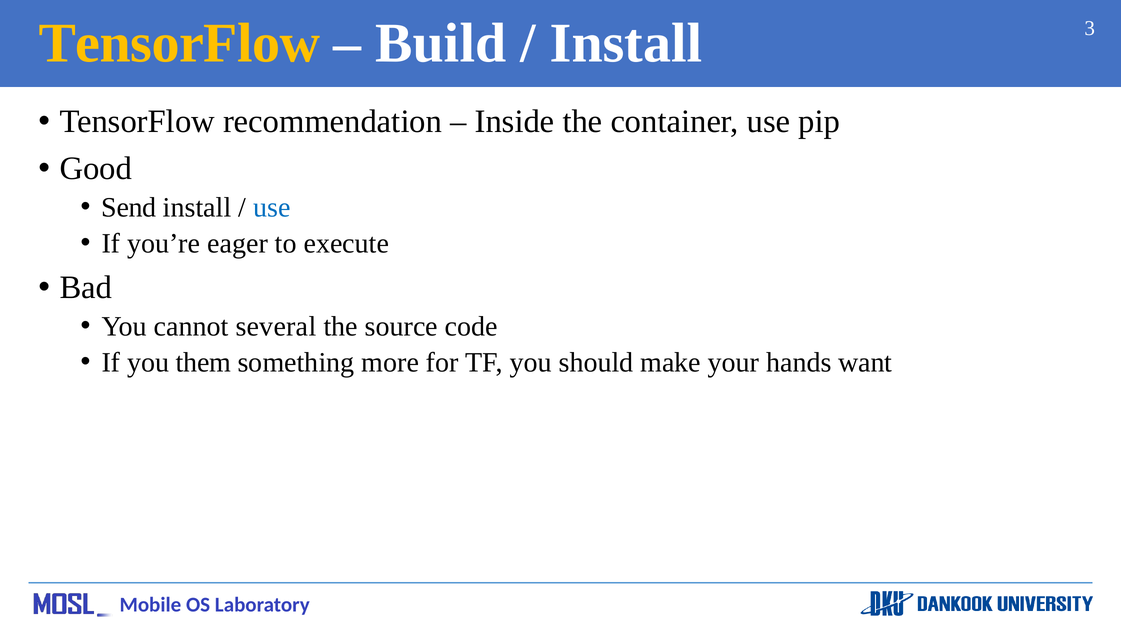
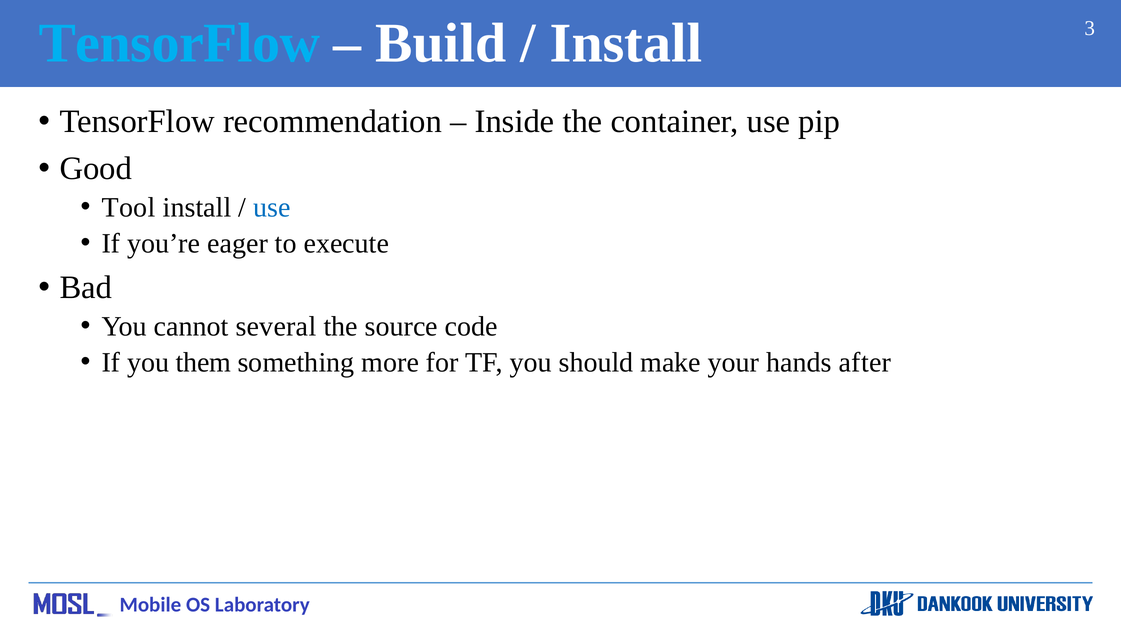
TensorFlow colour: yellow -> light blue (179, 43)
Send: Send -> Tool (129, 207)
want: want -> after (865, 363)
